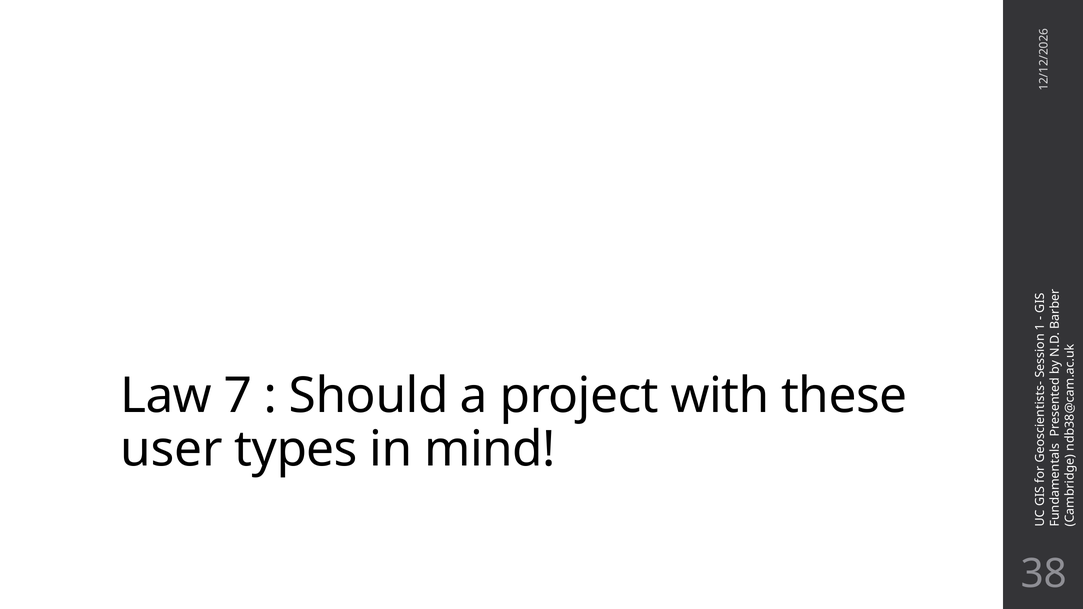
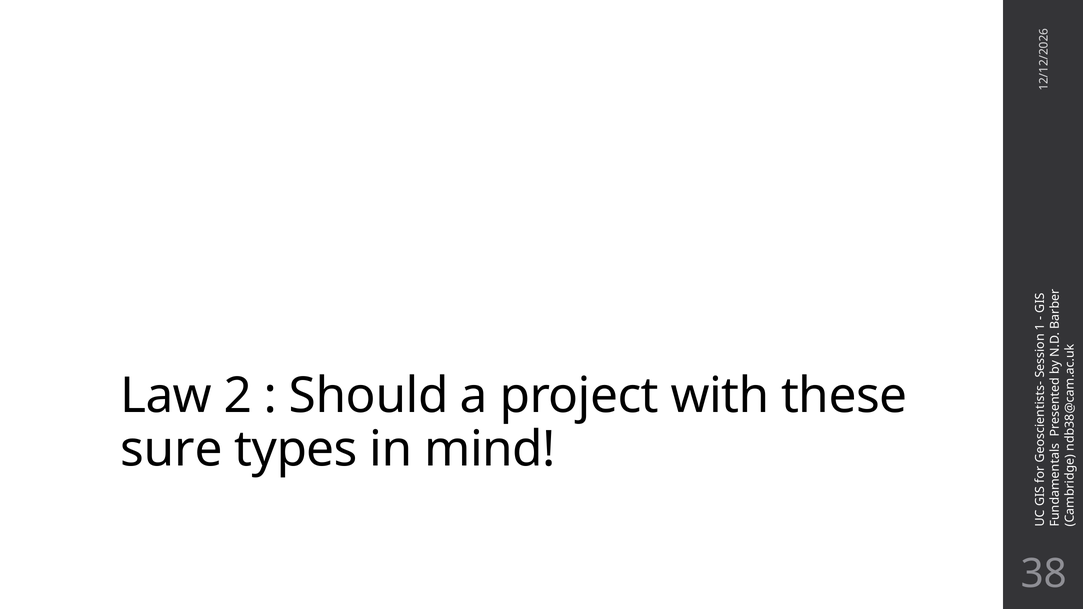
Law 7: 7 -> 2 (238, 396)
user: user -> sure (171, 450)
